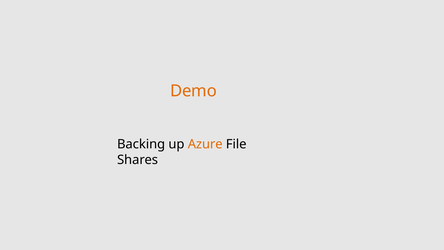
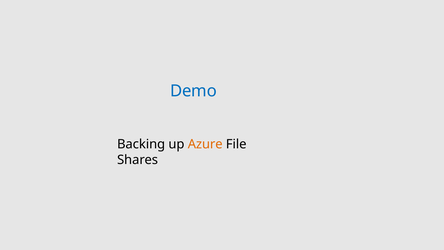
Demo colour: orange -> blue (193, 91)
